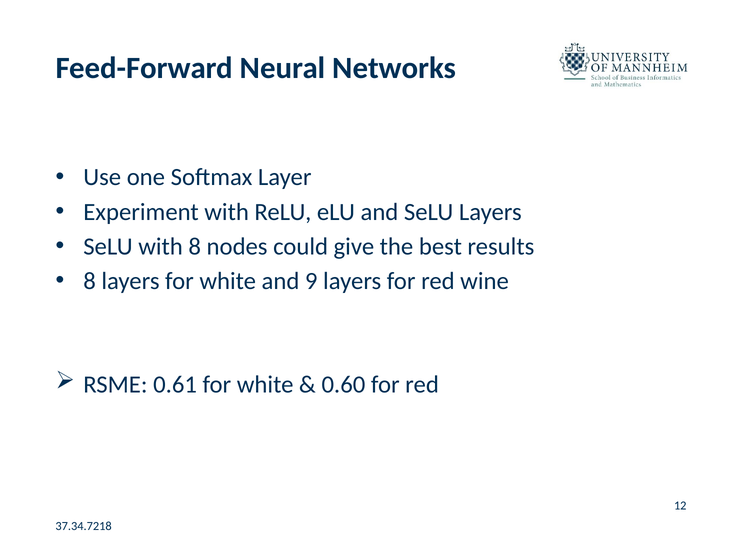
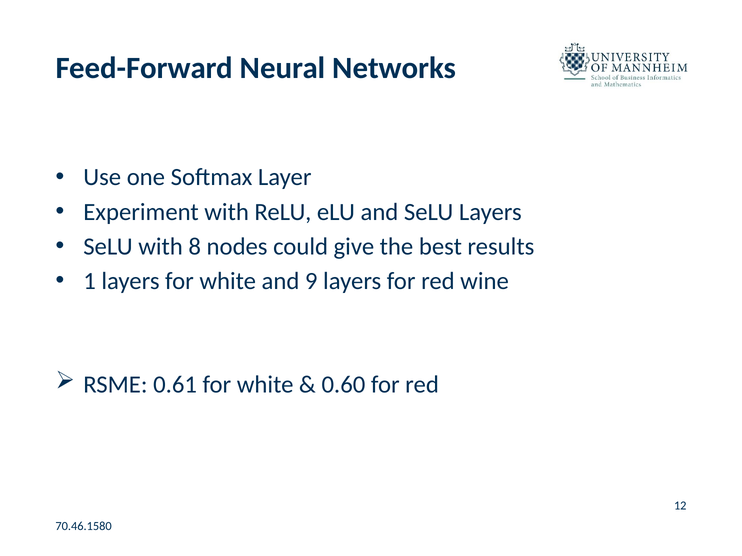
8: 8 -> 1 (90, 281)
37.34.7218: 37.34.7218 -> 70.46.1580 (84, 527)
